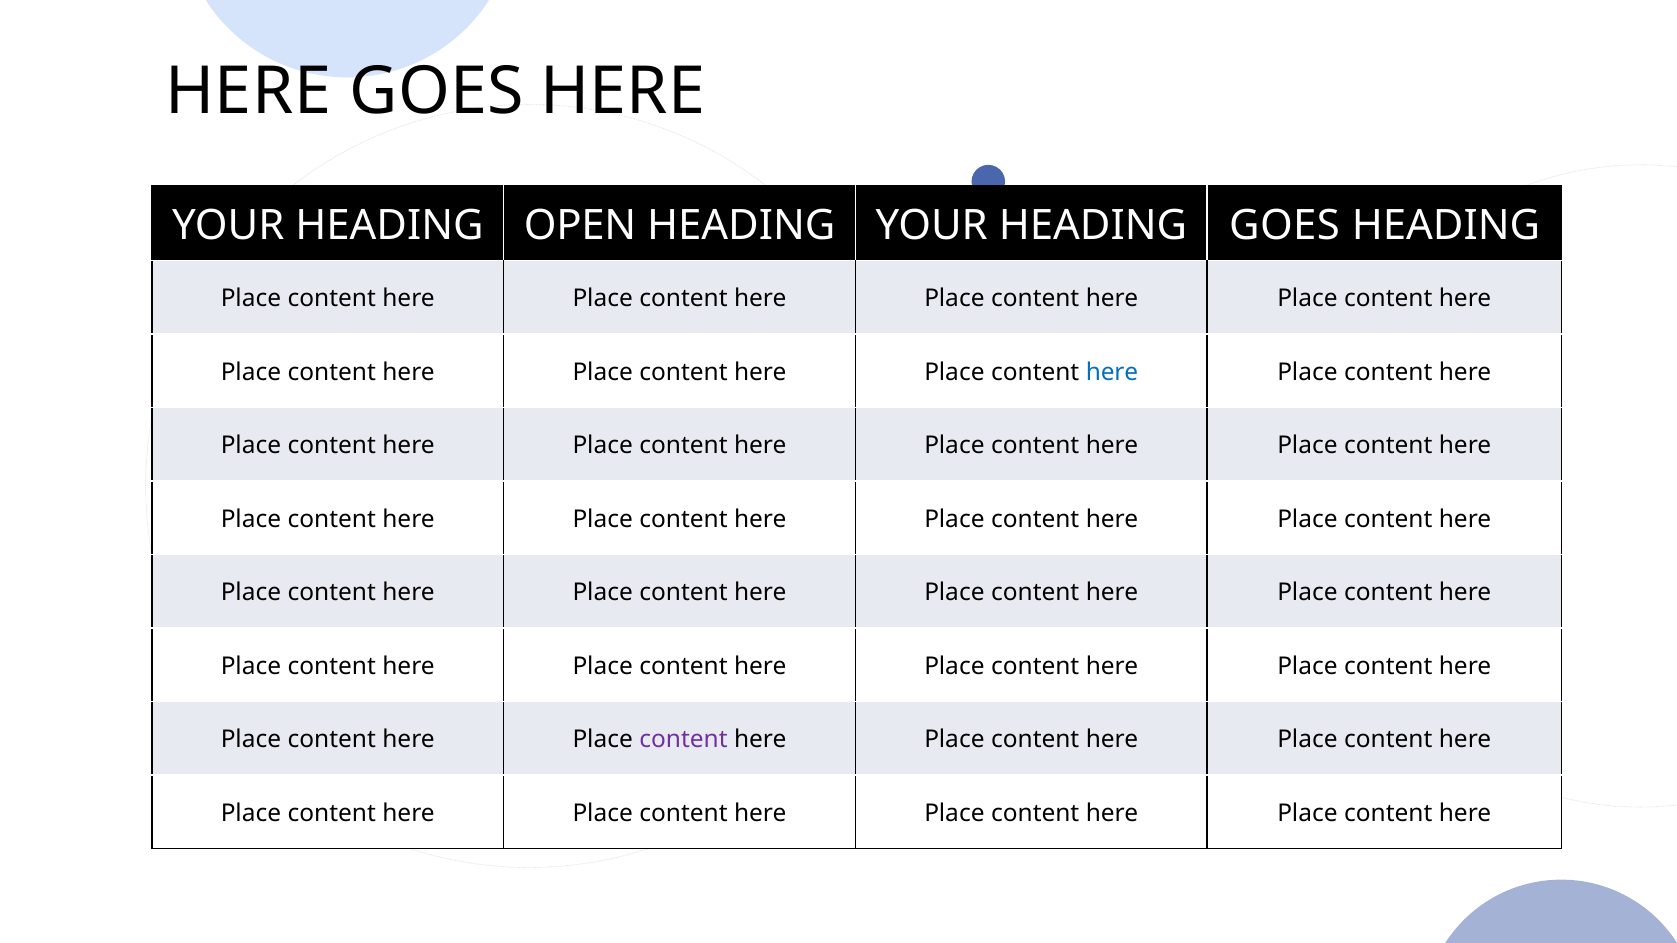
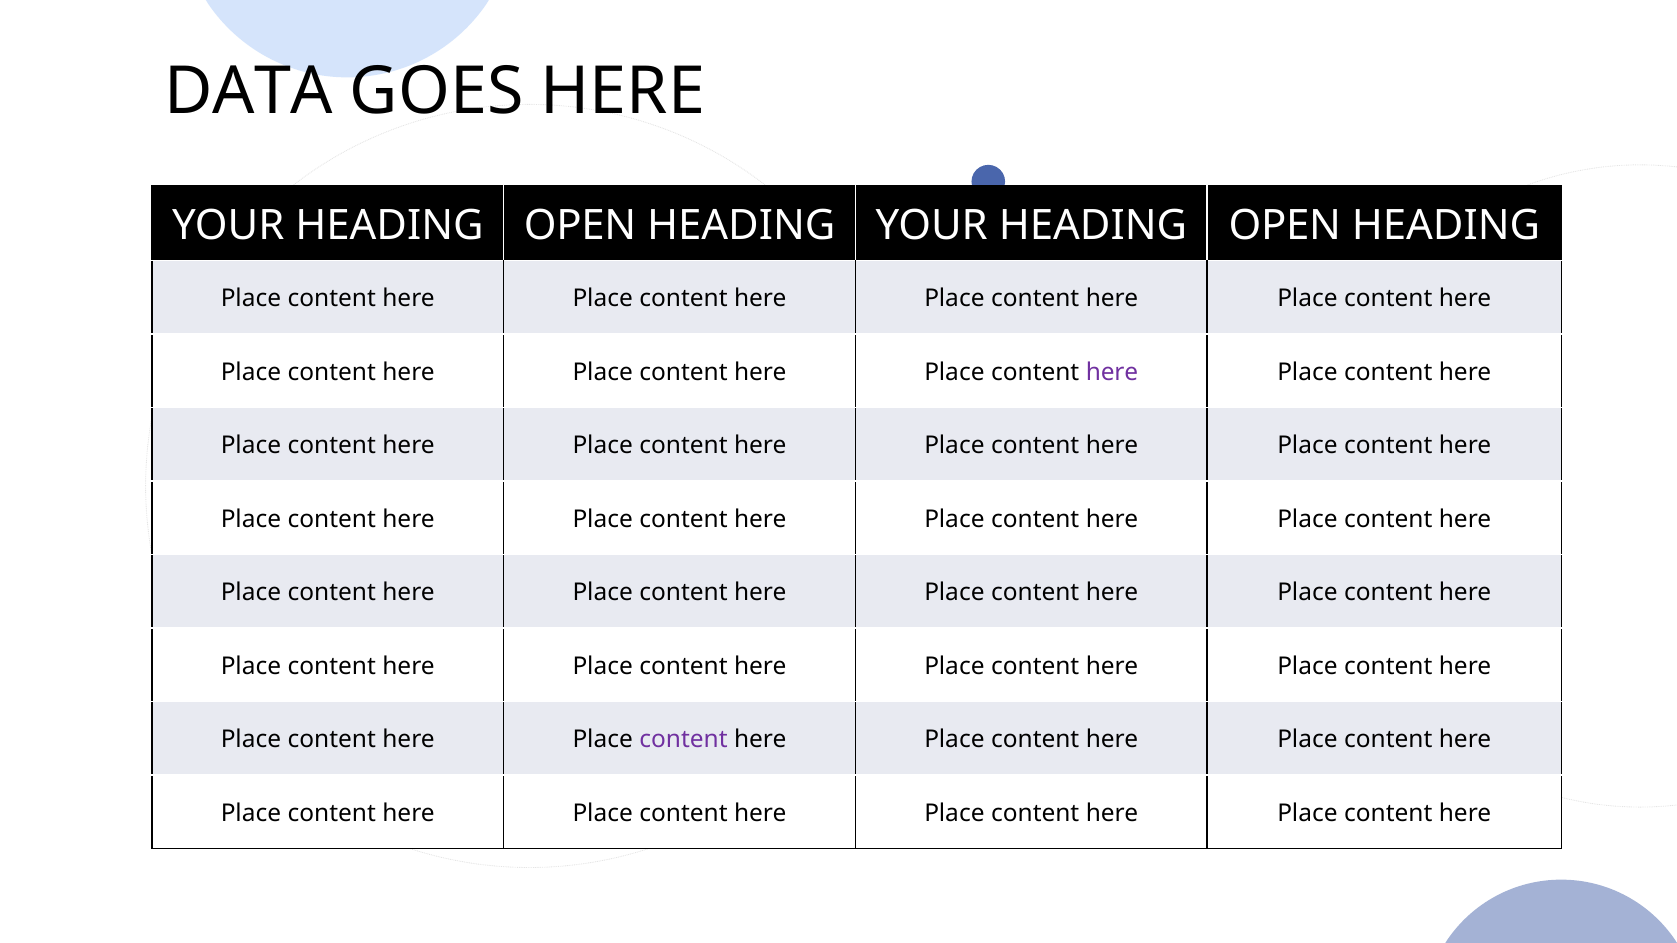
HERE: HERE -> DATA (249, 92)
HEADING YOUR HEADING GOES: GOES -> OPEN (1285, 226)
here colour: blue -> purple (1112, 372)
